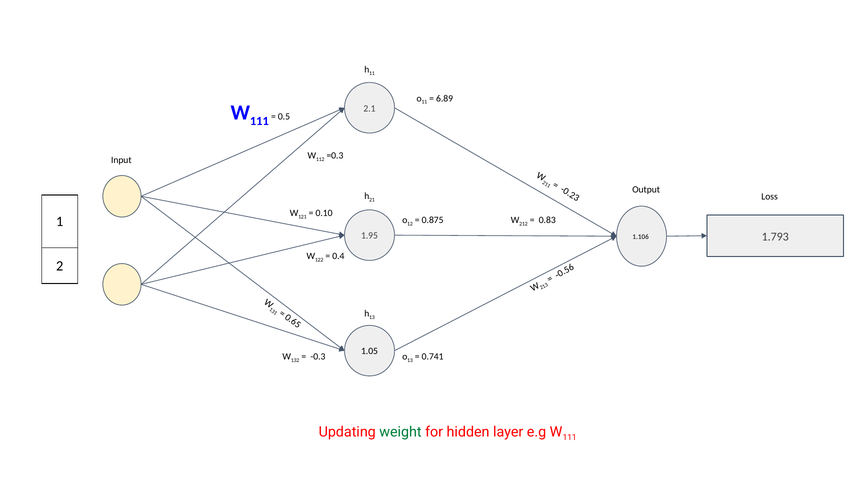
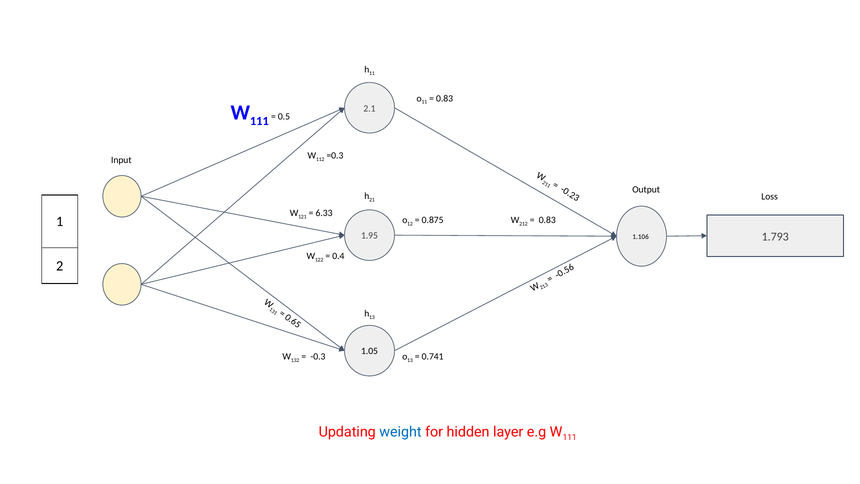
6.89: 6.89 -> 0.83 (445, 98)
0.10: 0.10 -> 6.33 (324, 213)
weight colour: green -> blue (400, 432)
